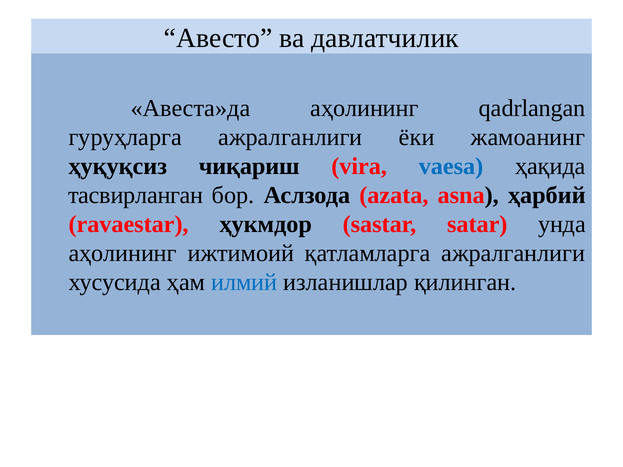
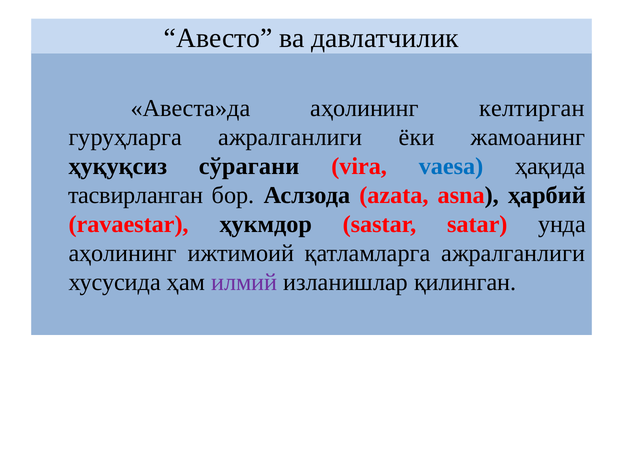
qadrlangan: qadrlangan -> келтирган (532, 108)
чиқариш: чиқариш -> сўрагани (249, 166)
илмий colour: blue -> purple (244, 283)
